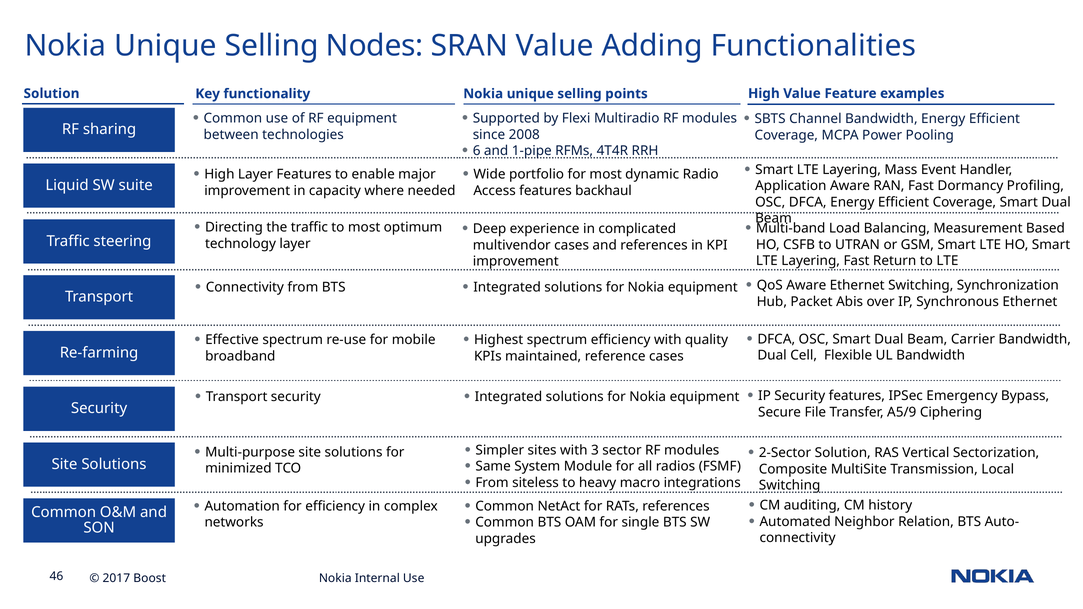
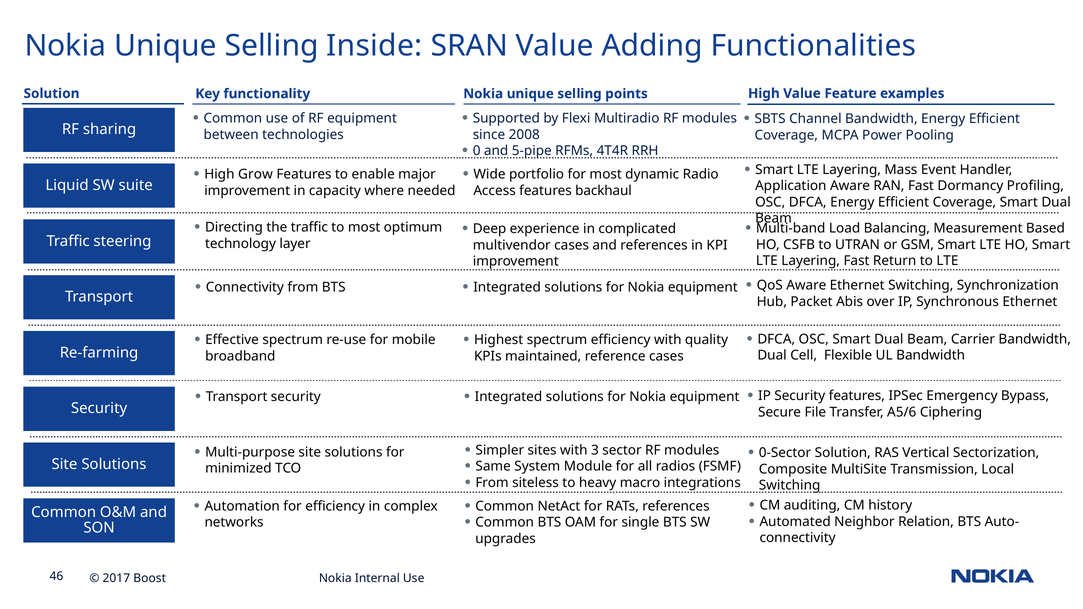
Nodes: Nodes -> Inside (374, 46)
6: 6 -> 0 (477, 151)
1-pipe: 1-pipe -> 5-pipe (532, 151)
High Layer: Layer -> Grow (255, 174)
A5/9: A5/9 -> A5/6 (902, 412)
2-Sector: 2-Sector -> 0-Sector (785, 453)
